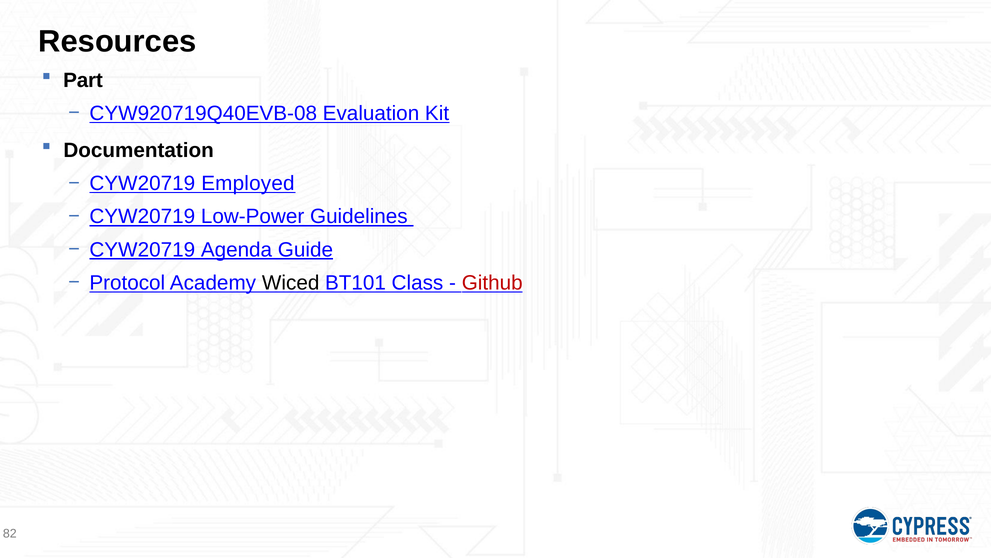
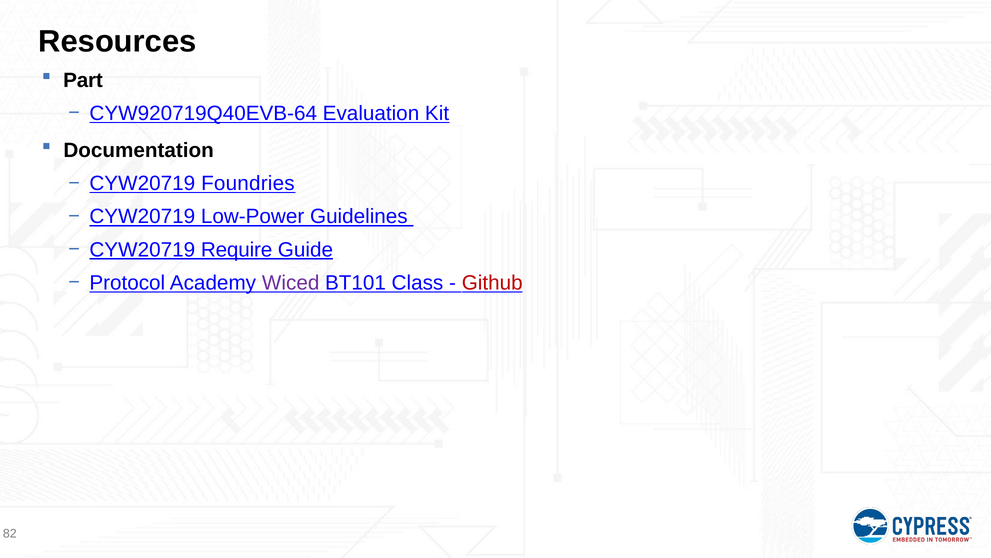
CYW920719Q40EVB-08: CYW920719Q40EVB-08 -> CYW920719Q40EVB-64 (203, 113)
Employed: Employed -> Foundries (248, 183)
Agenda: Agenda -> Require (237, 250)
Wiced colour: black -> purple (291, 283)
